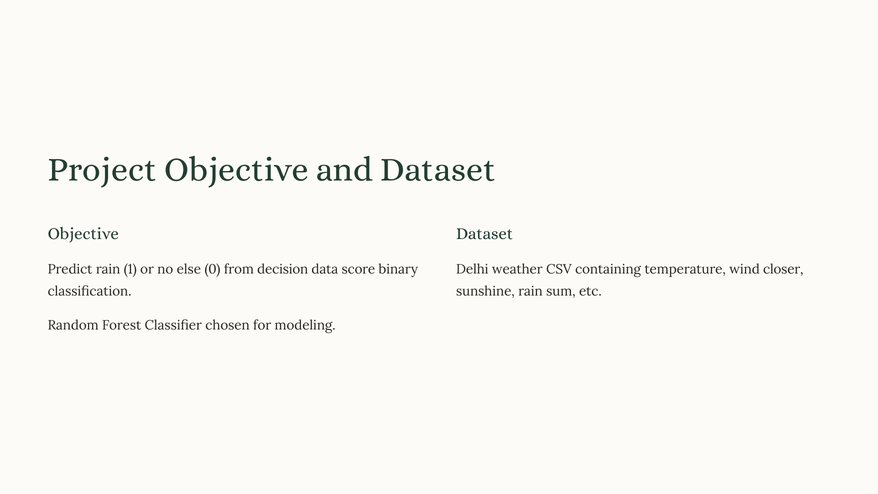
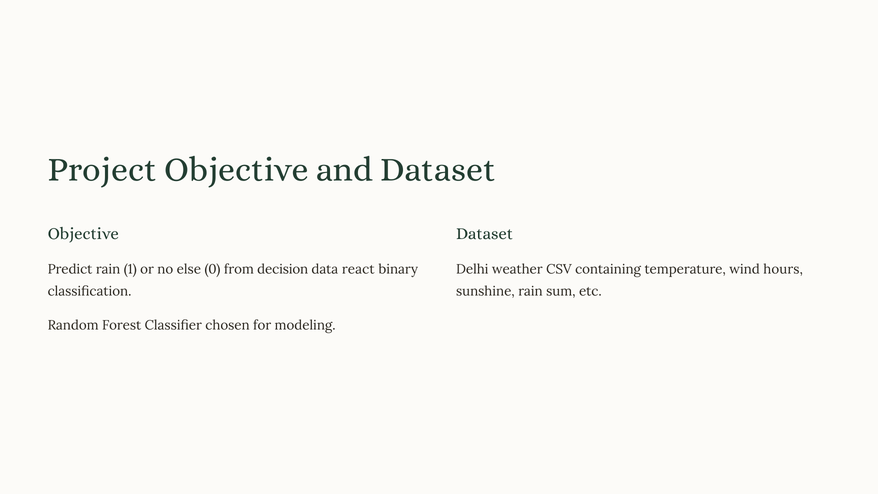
score: score -> react (358, 269)
closer: closer -> hours (783, 269)
